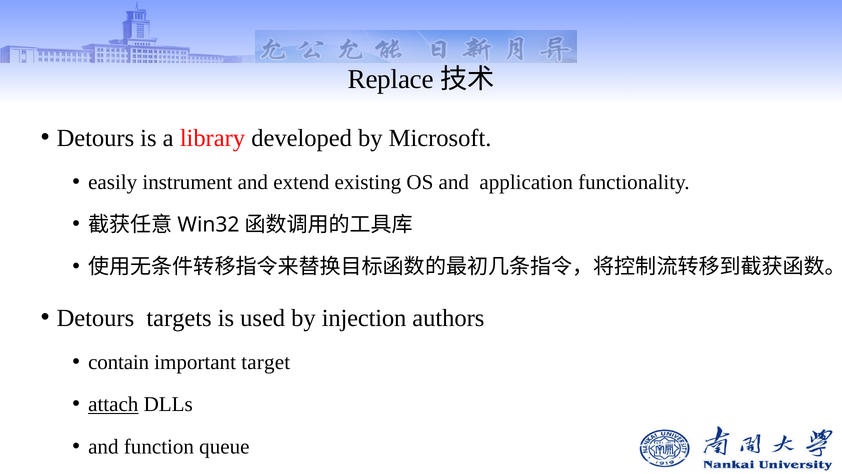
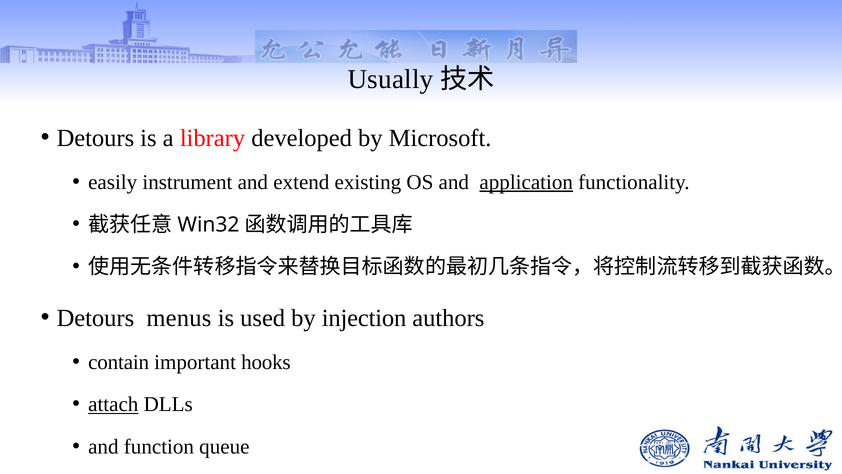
Replace: Replace -> Usually (391, 79)
application underline: none -> present (526, 182)
targets: targets -> menus (179, 318)
target: target -> hooks (266, 362)
